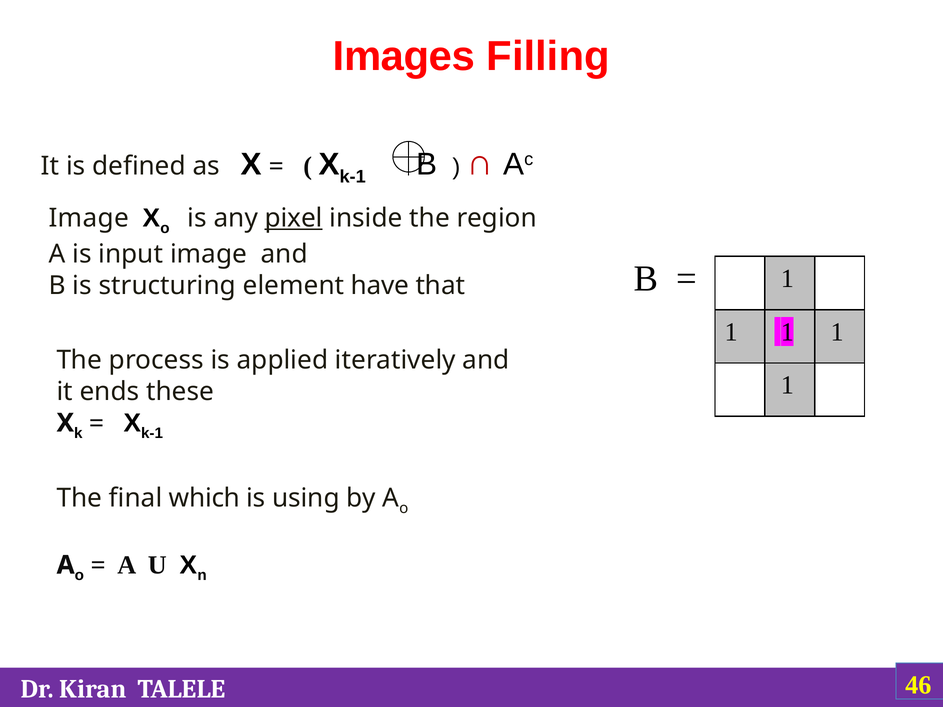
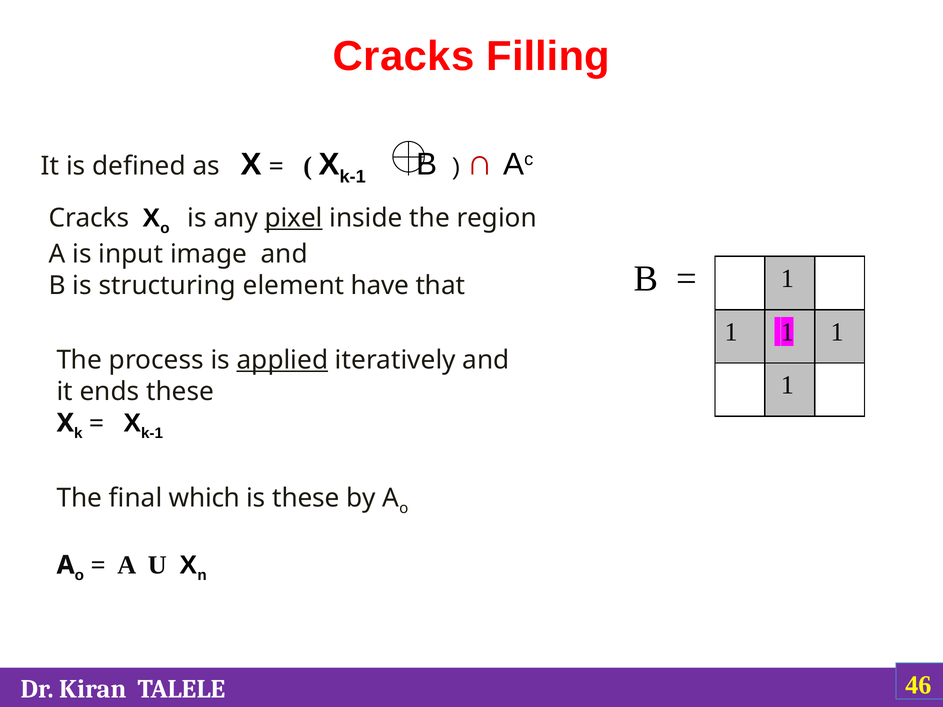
Images: Images -> Cracks (404, 56)
Image: Image -> Cracks (89, 218)
applied underline: none -> present (282, 360)
is using: using -> these (306, 498)
